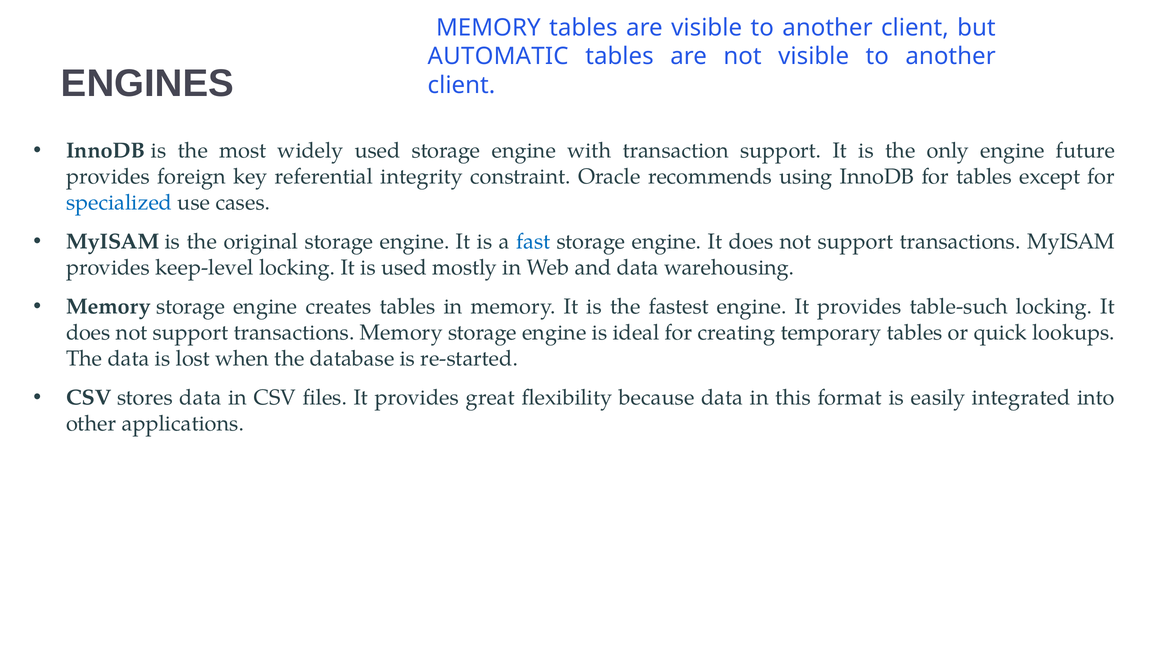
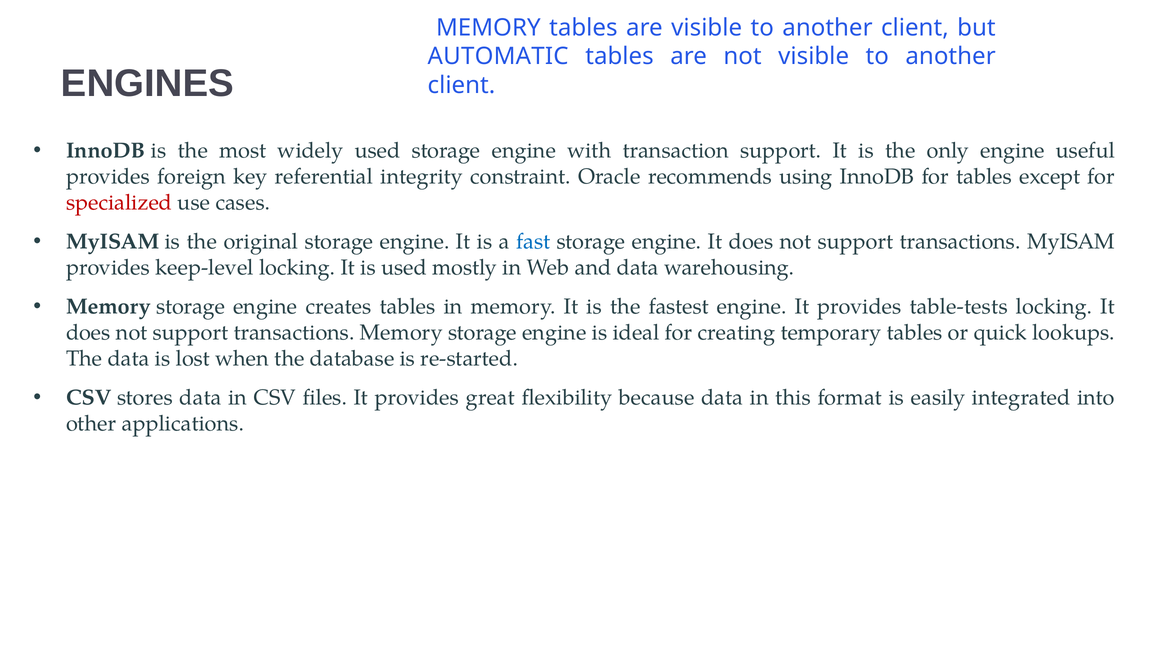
future: future -> useful (1085, 151)
specialized colour: blue -> red (119, 203)
table-such: table-such -> table-tests (959, 307)
